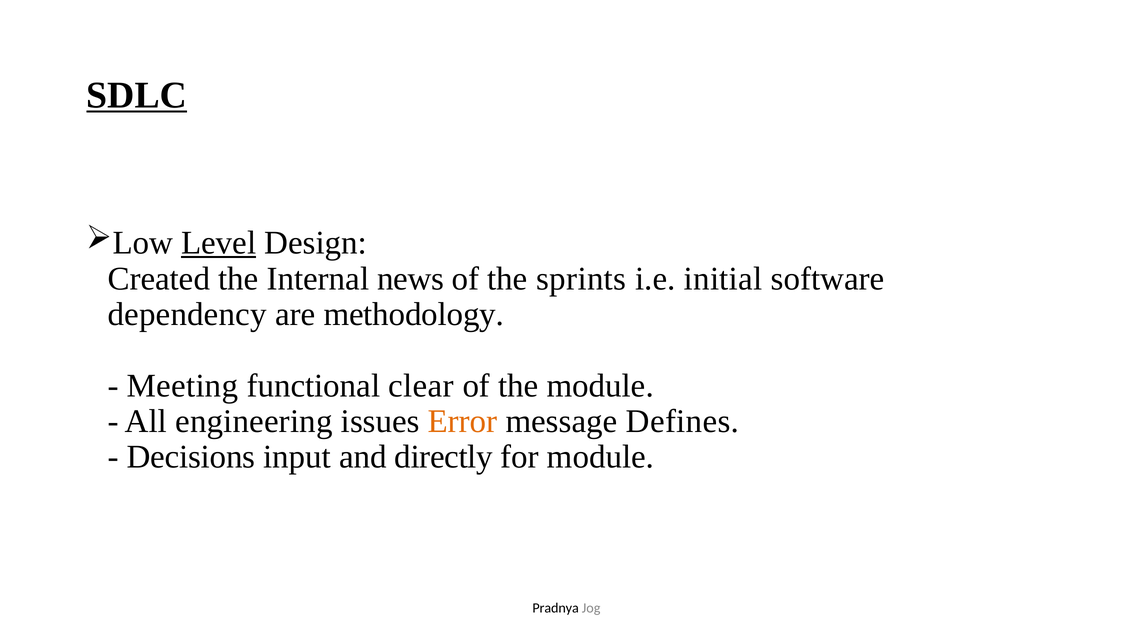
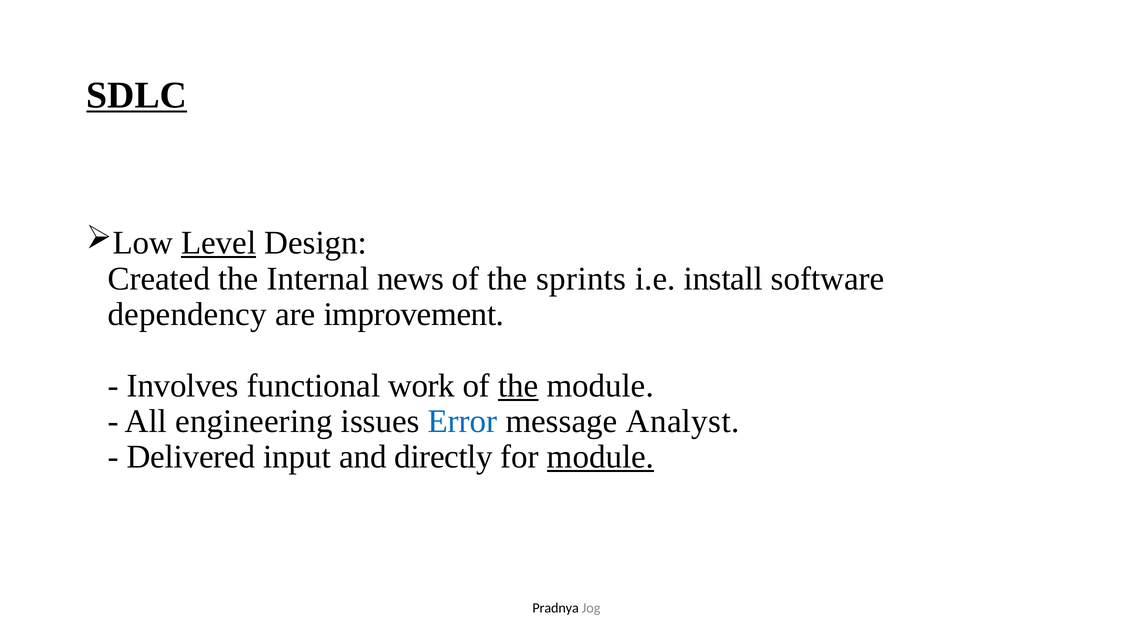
initial: initial -> install (723, 279)
methodology: methodology -> improvement (414, 314)
Meeting: Meeting -> Involves (183, 386)
clear: clear -> work (421, 386)
the underline: none -> present (518, 386)
Error colour: orange -> blue (463, 422)
Defines: Defines -> Analyst (683, 422)
Decisions: Decisions -> Delivered (191, 457)
module underline: none -> present (600, 457)
